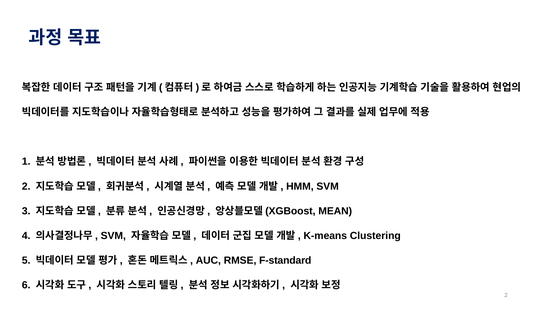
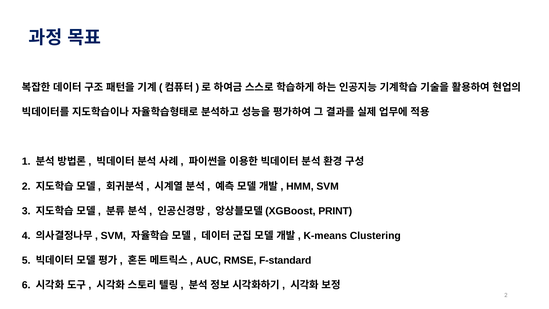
MEAN: MEAN -> PRINT (335, 211)
